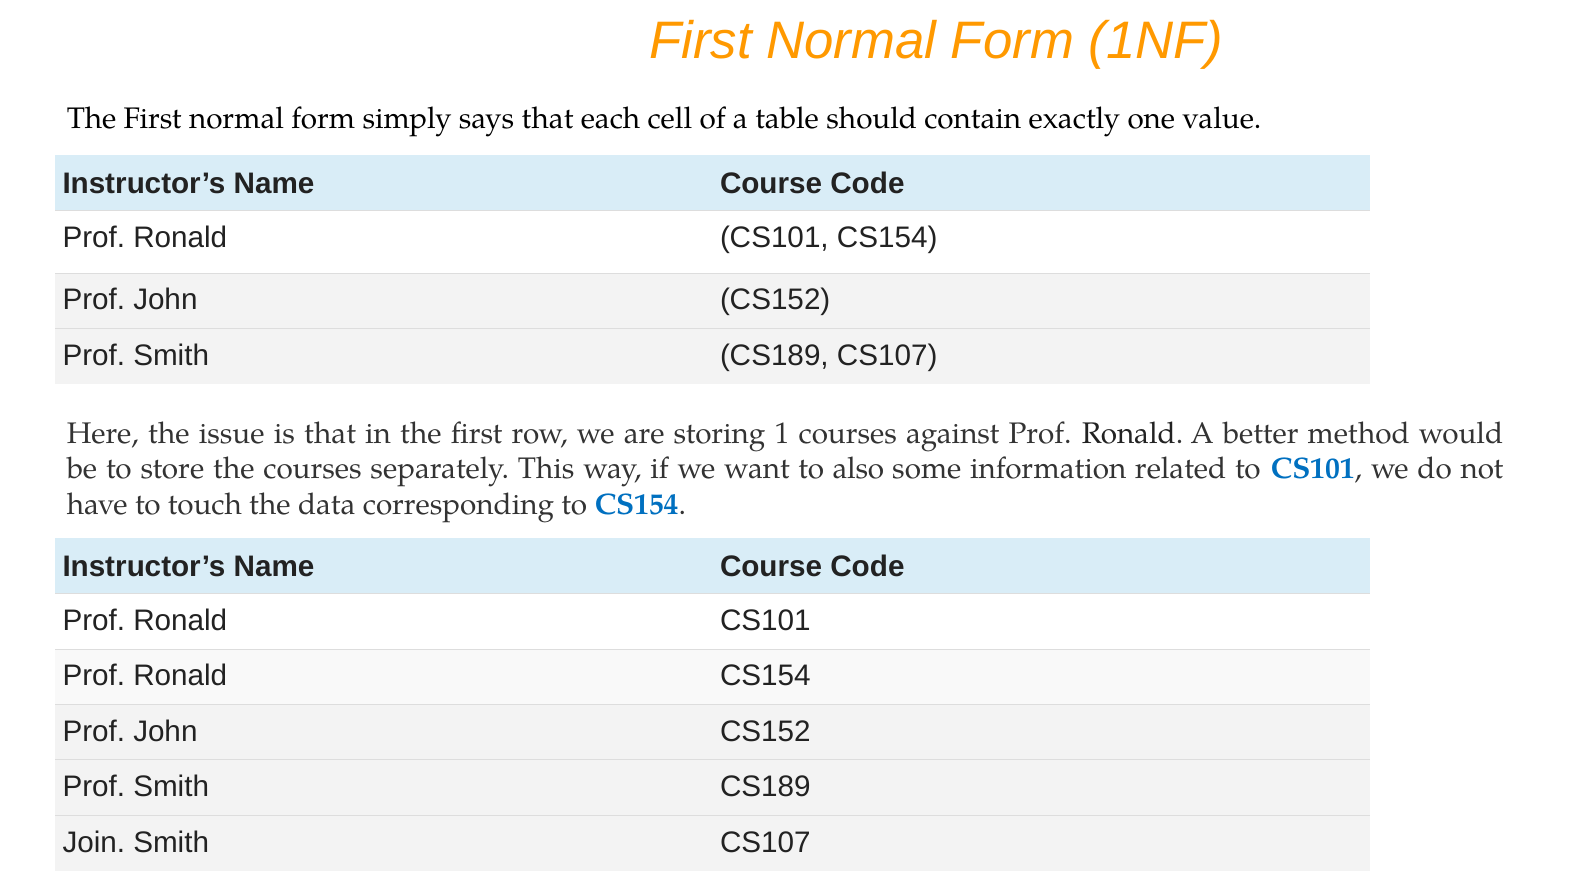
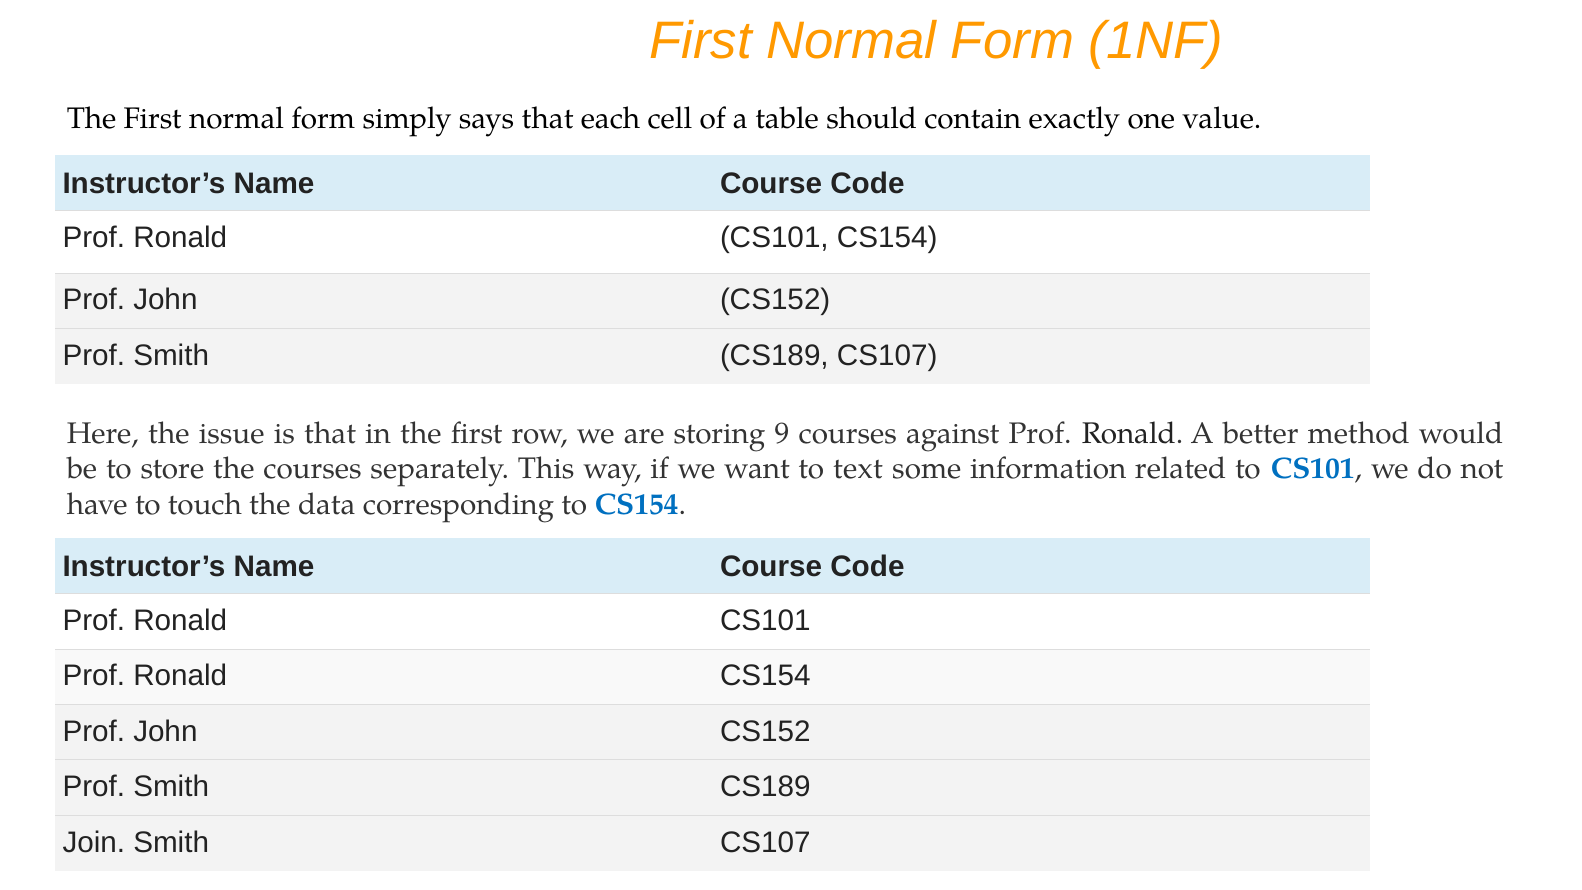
1: 1 -> 9 (782, 433)
also: also -> text (858, 469)
